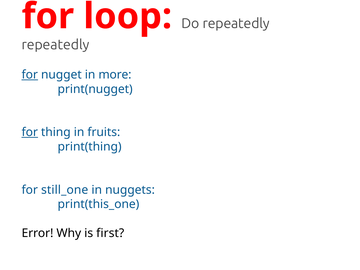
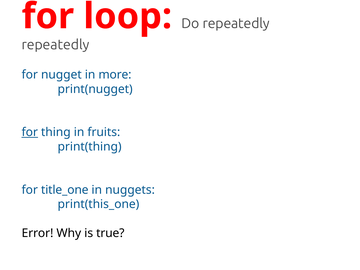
for underline: present -> none (30, 75)
still_one: still_one -> title_one (65, 190)
first: first -> true (110, 233)
